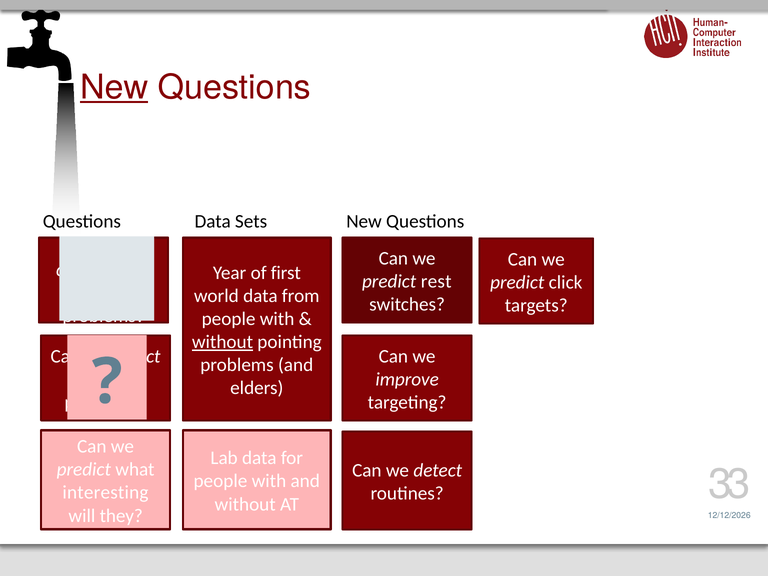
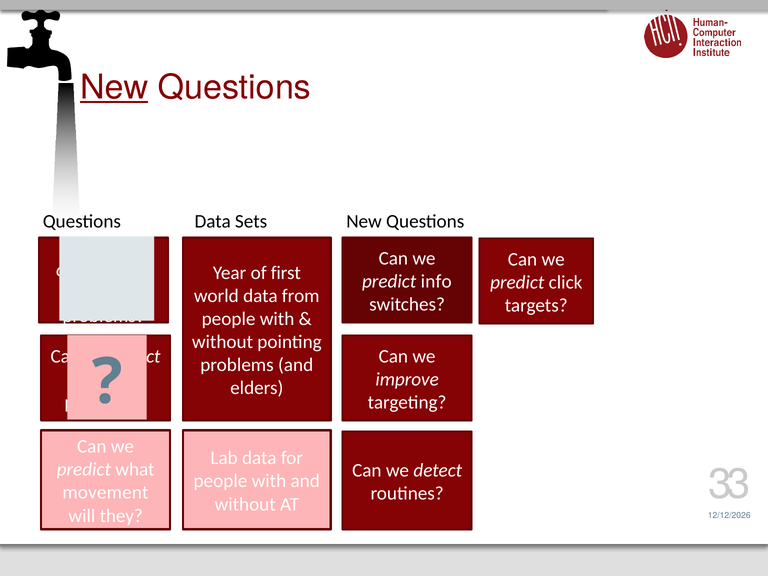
rest: rest -> info (436, 282)
without underline: present -> none (222, 342)
interesting: interesting -> movement (105, 493)
